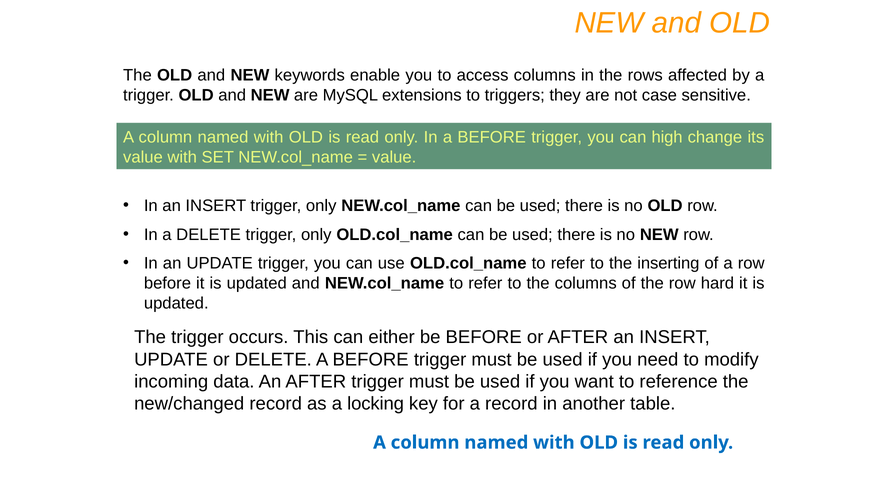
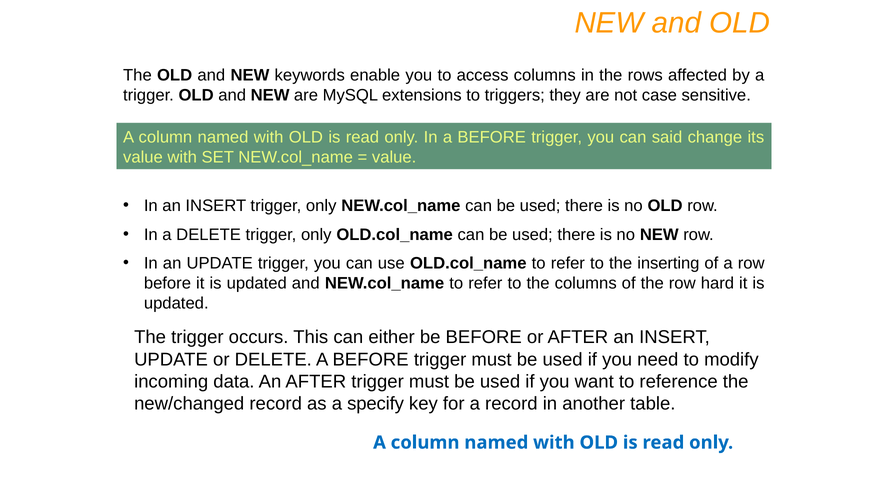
high: high -> said (667, 137)
locking: locking -> specify (376, 404)
